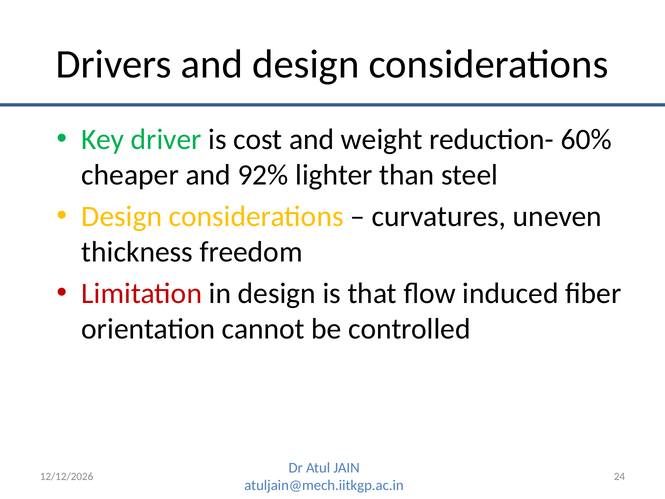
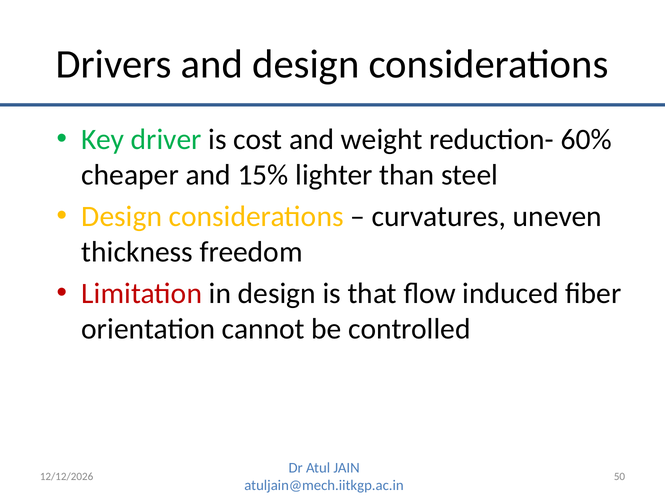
92%: 92% -> 15% (263, 175)
24: 24 -> 50 (619, 476)
